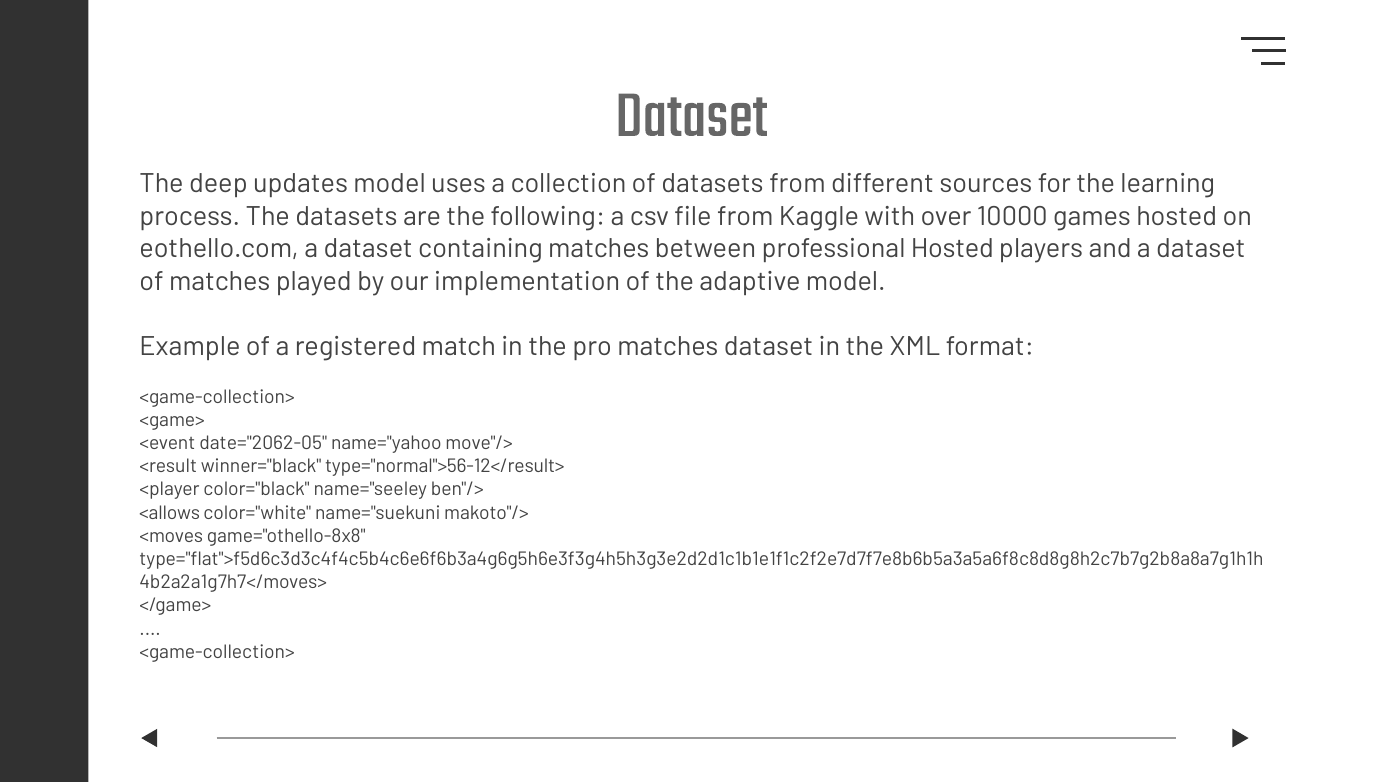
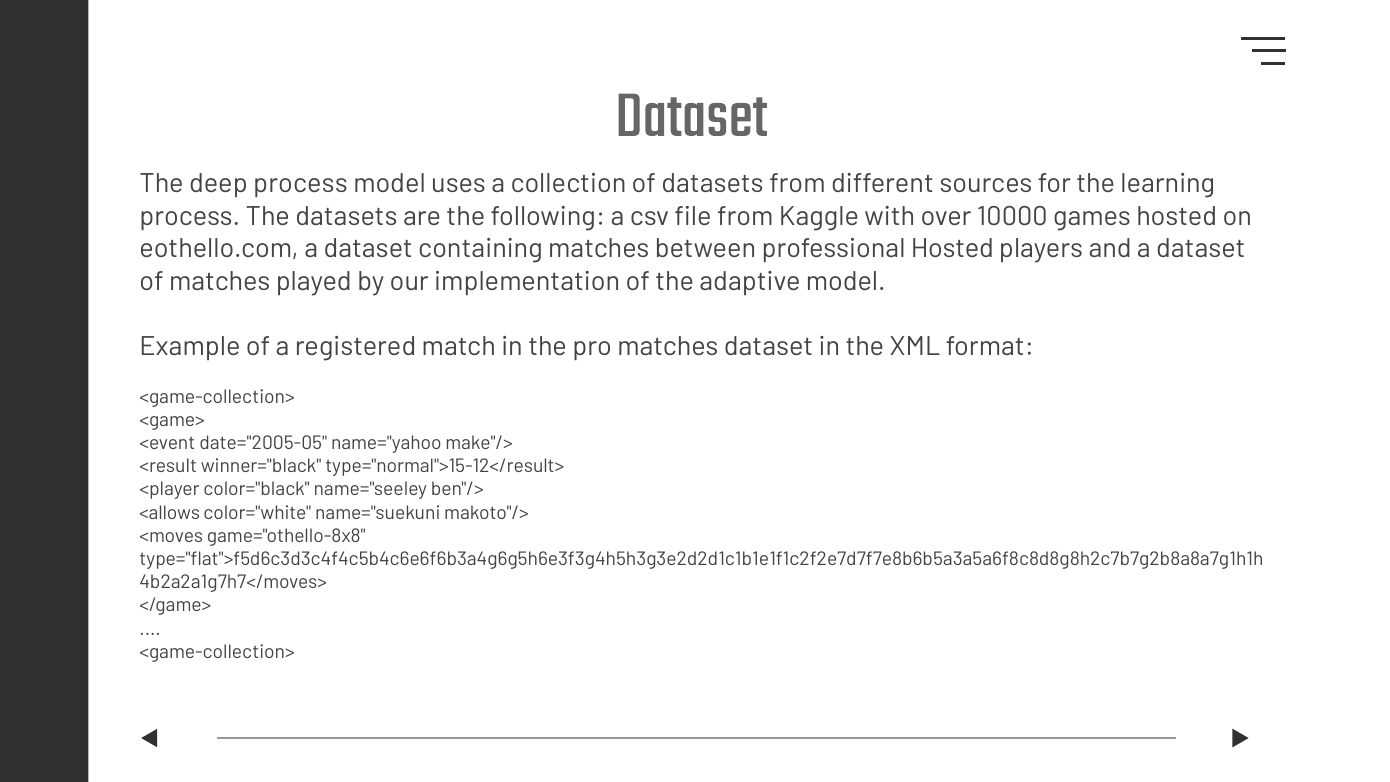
deep updates: updates -> process (301, 184)
date="2062-05: date="2062-05 -> date="2005-05 (263, 443)
move"/>: move"/> -> make"/> (479, 443)
type="normal">56-12</result>: type="normal">56-12</result> -> type="normal">15-12</result> (445, 466)
